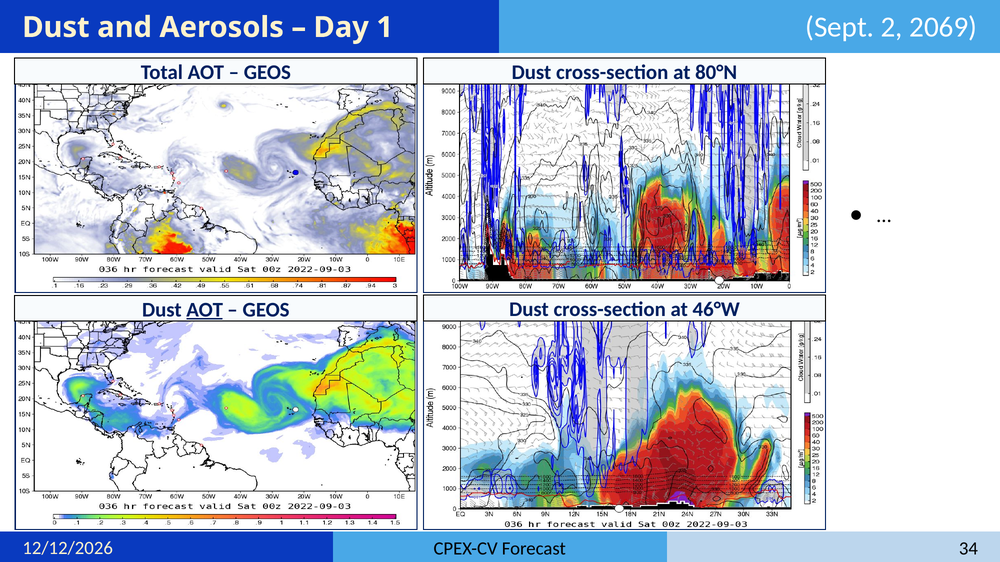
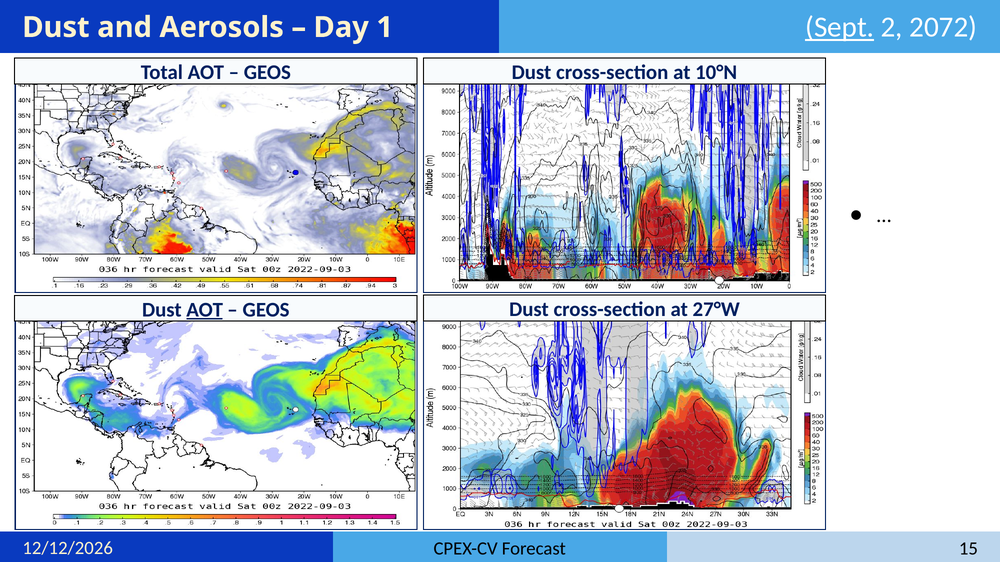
Sept underline: none -> present (840, 27)
2069: 2069 -> 2072 (943, 27)
80°N: 80°N -> 10°N (716, 73)
46°W: 46°W -> 27°W (716, 310)
34: 34 -> 15 (968, 549)
